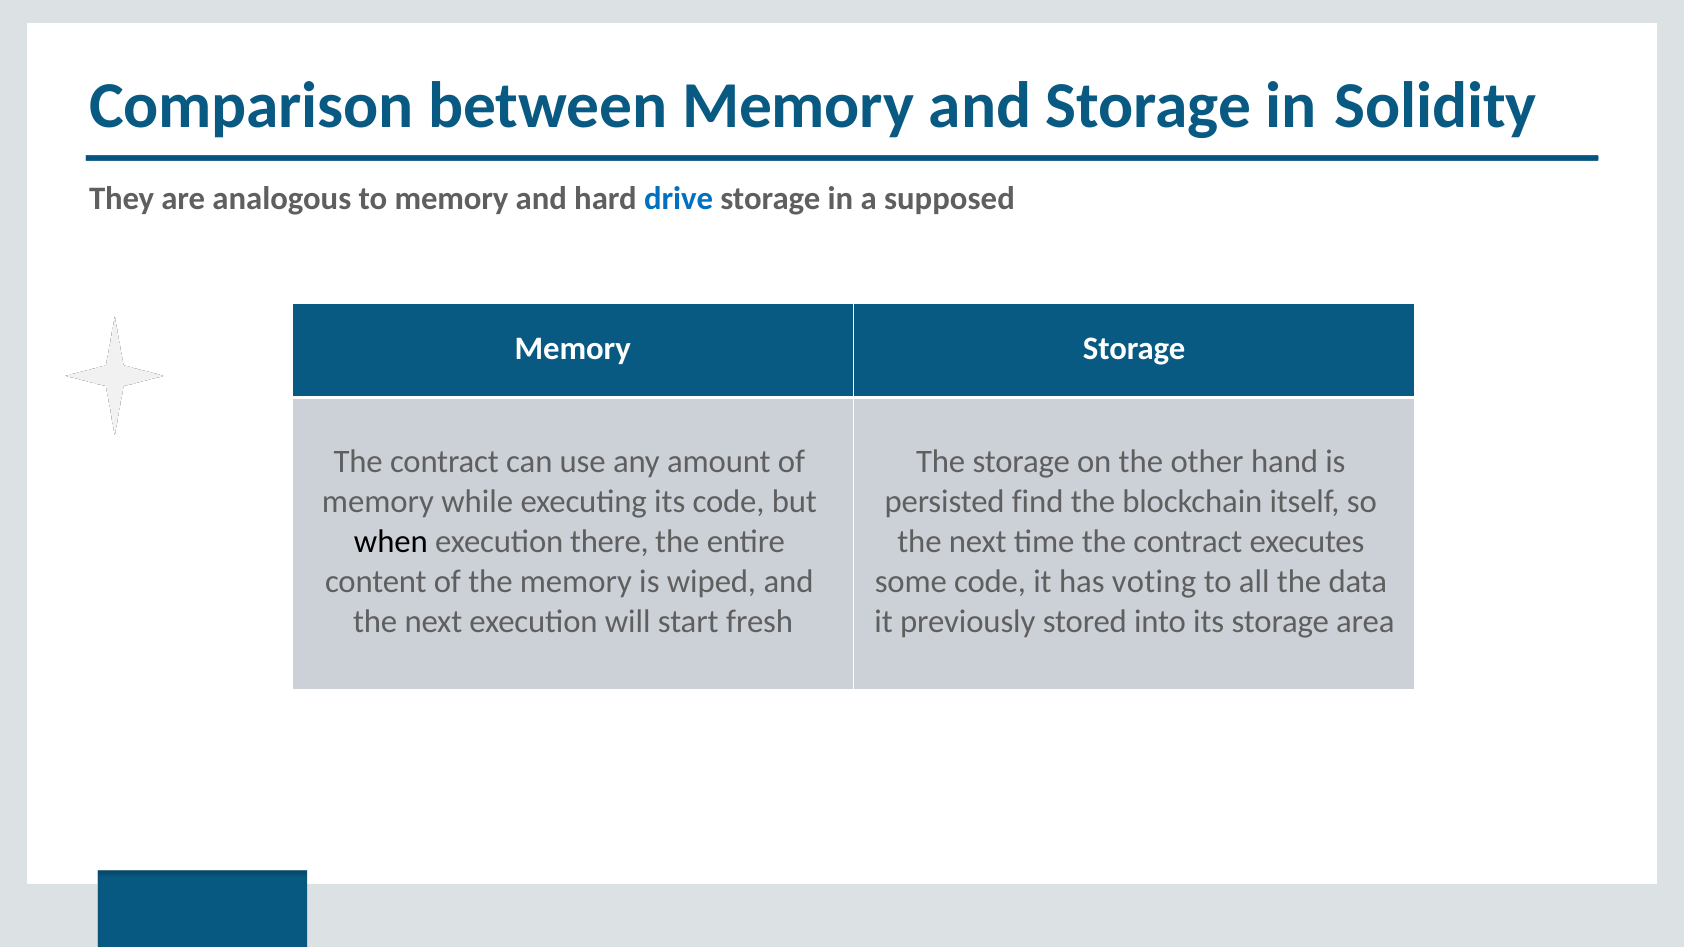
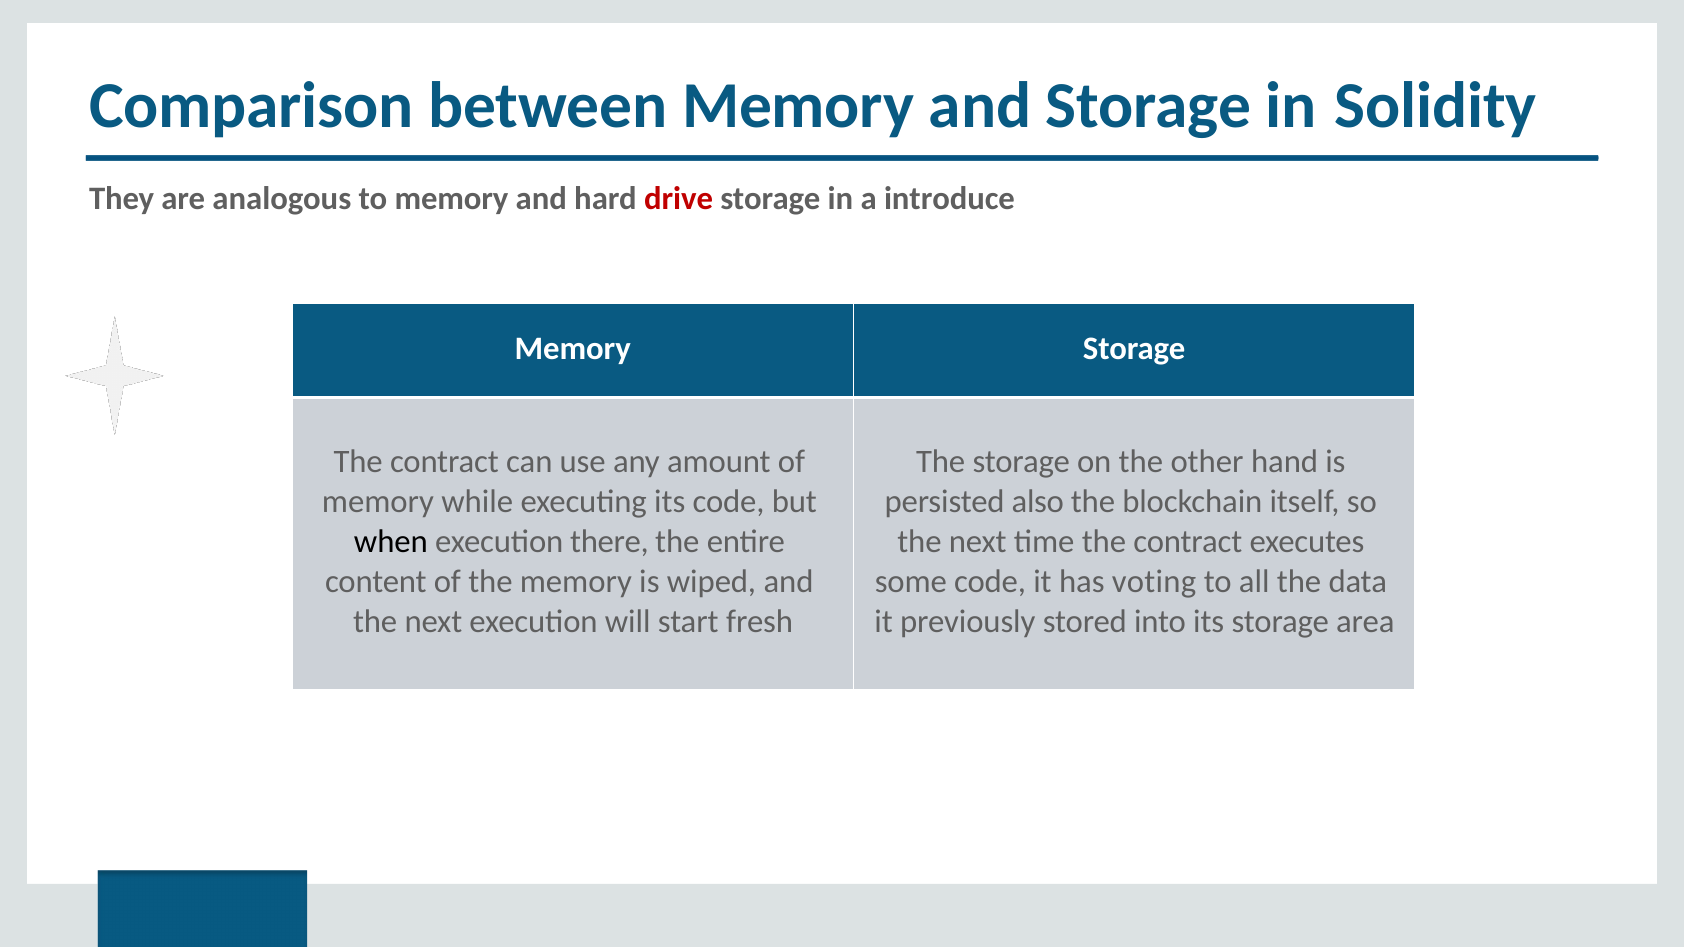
drive colour: blue -> red (679, 199)
supposed: supposed -> introduce (949, 199)
find: find -> also (1038, 502)
